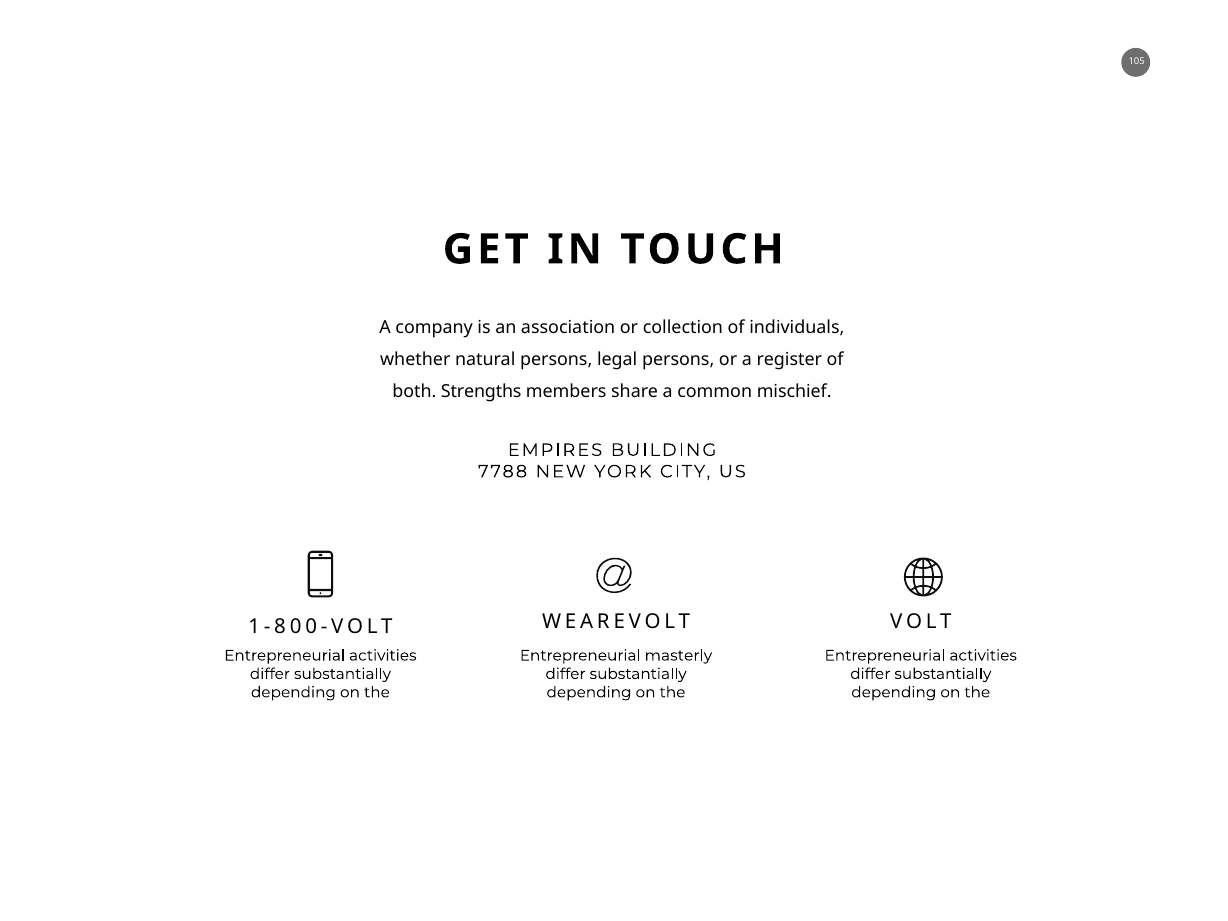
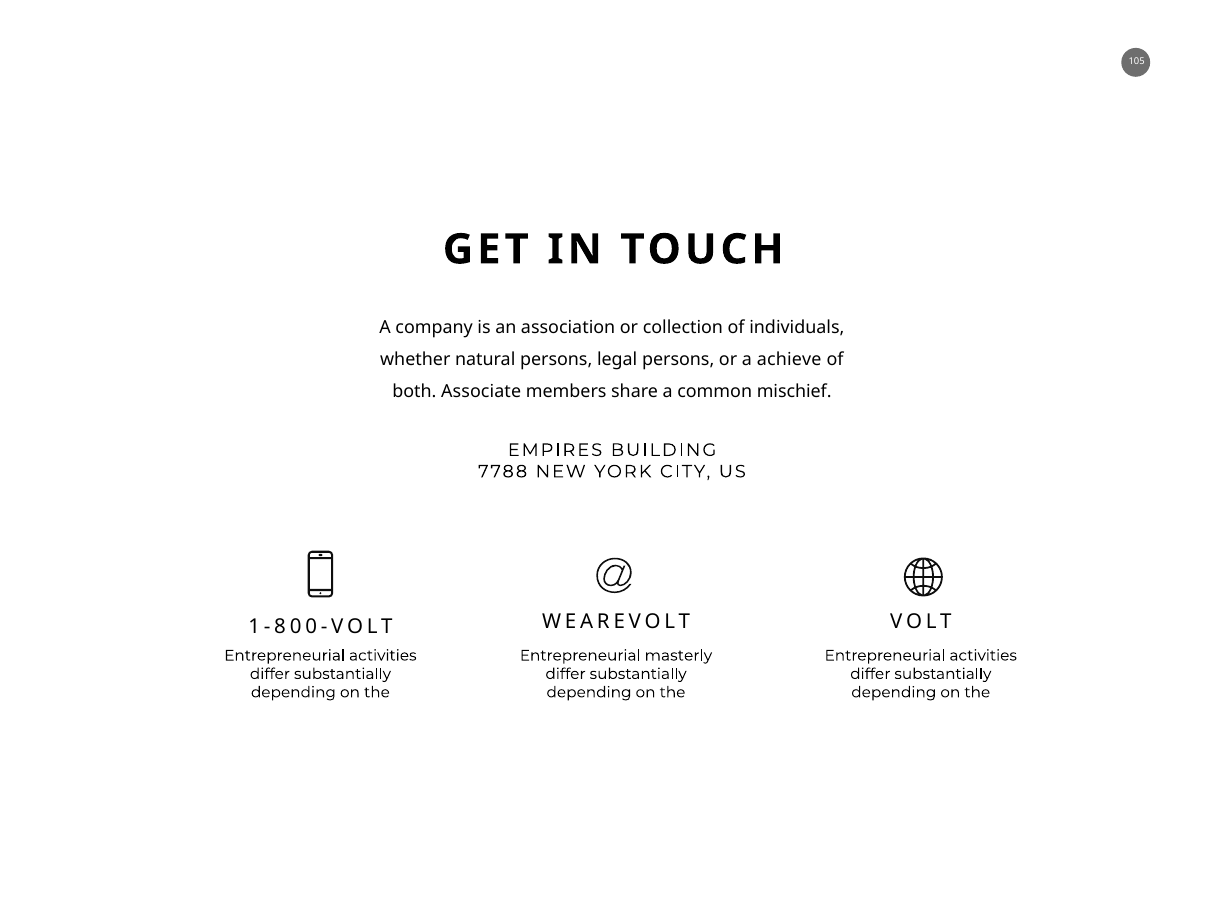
register: register -> achieve (789, 359)
Strengths: Strengths -> Associate (481, 392)
